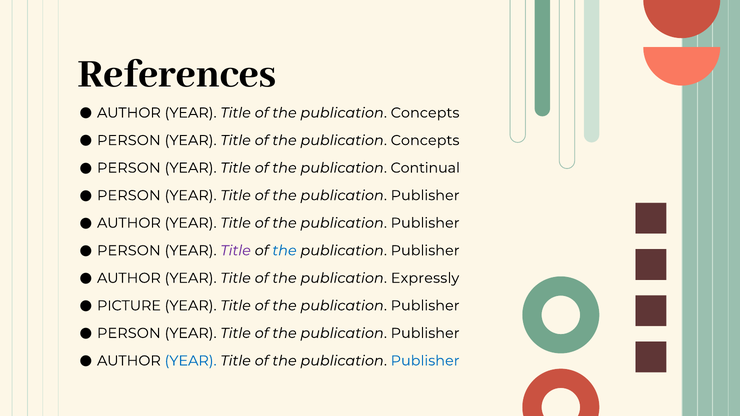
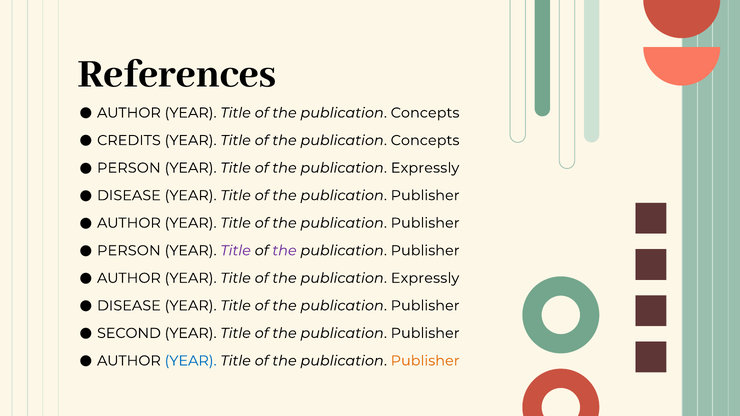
PERSON: PERSON -> CREDITS (129, 140)
Continual: Continual -> Expressly (425, 168)
PERSON: PERSON -> DISEASE (129, 196)
the colour: blue -> purple (284, 251)
PICTURE: PICTURE -> DISEASE (129, 306)
PERSON: PERSON -> SECOND (129, 333)
Publisher colour: blue -> orange (425, 361)
